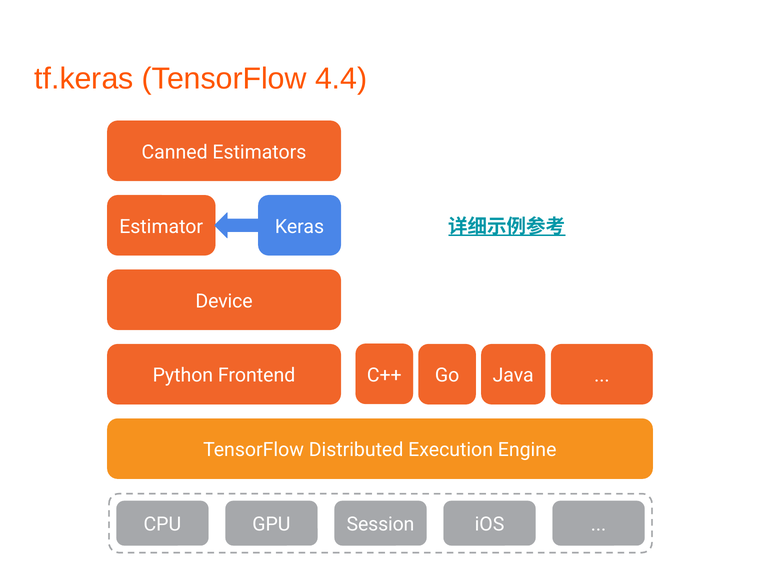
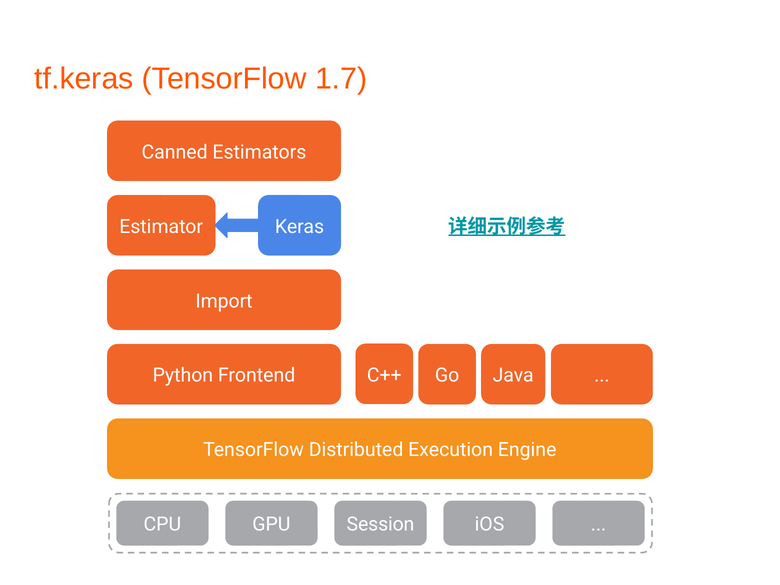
4.4: 4.4 -> 1.7 (341, 79)
Device: Device -> Import (224, 301)
